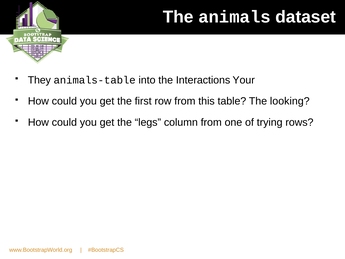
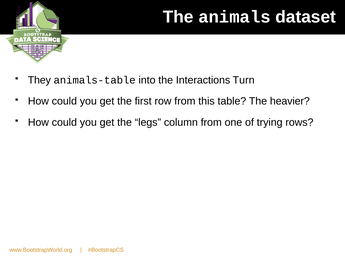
Your: Your -> Turn (244, 80)
looking: looking -> heavier (290, 101)
